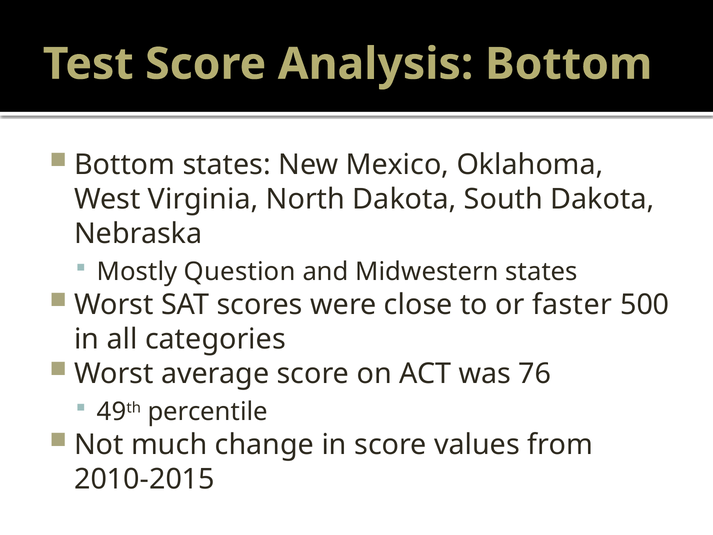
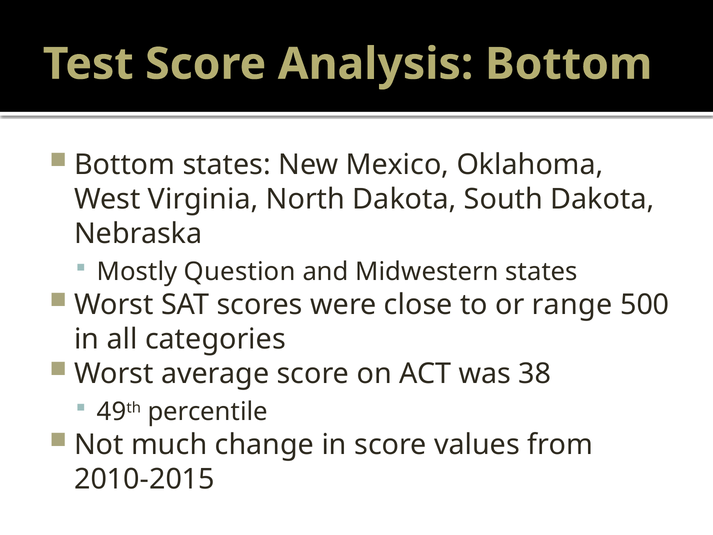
faster: faster -> range (572, 305)
76: 76 -> 38 (535, 374)
